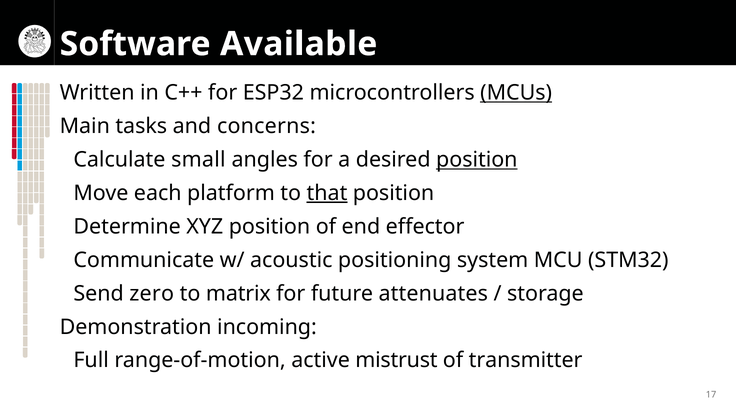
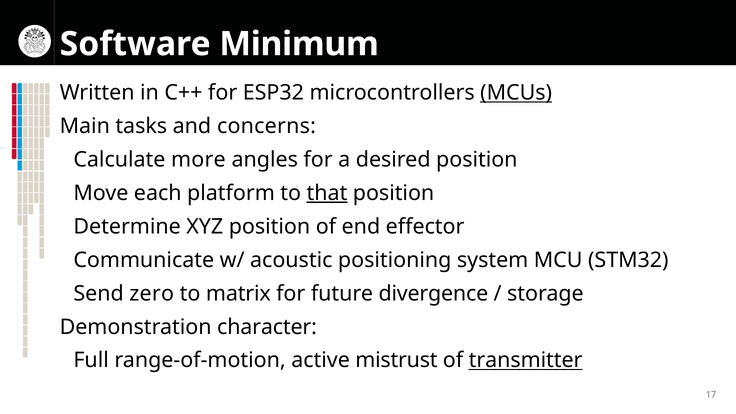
Available: Available -> Minimum (299, 44)
small: small -> more (198, 160)
position underline: present -> none (477, 160)
attenuates: attenuates -> divergence (433, 293)
incoming: incoming -> character (267, 327)
transmitter underline: none -> present (526, 360)
